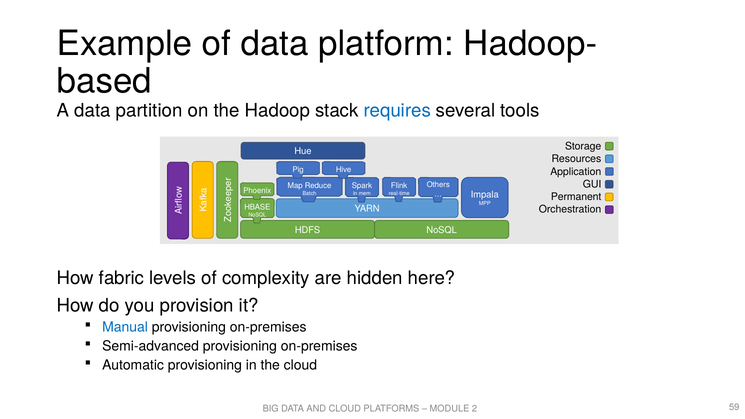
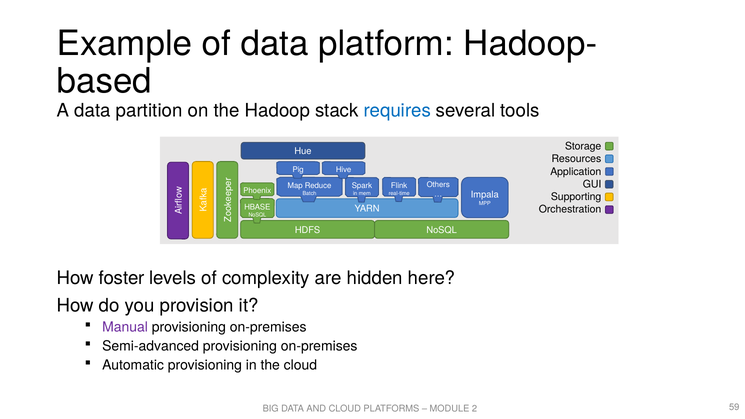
Permanent: Permanent -> Supporting (576, 197)
fabric: fabric -> foster (122, 278)
Manual colour: blue -> purple (125, 327)
